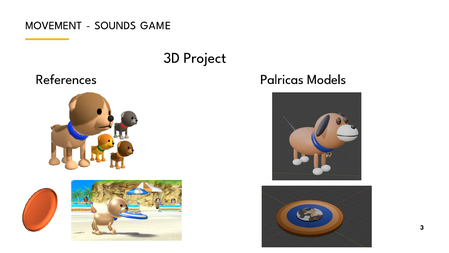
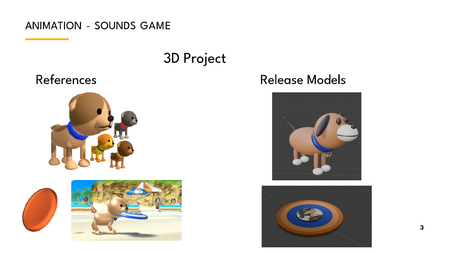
MOVEMENT: MOVEMENT -> ANIMATION (54, 25)
Palricas: Palricas -> Release (282, 79)
